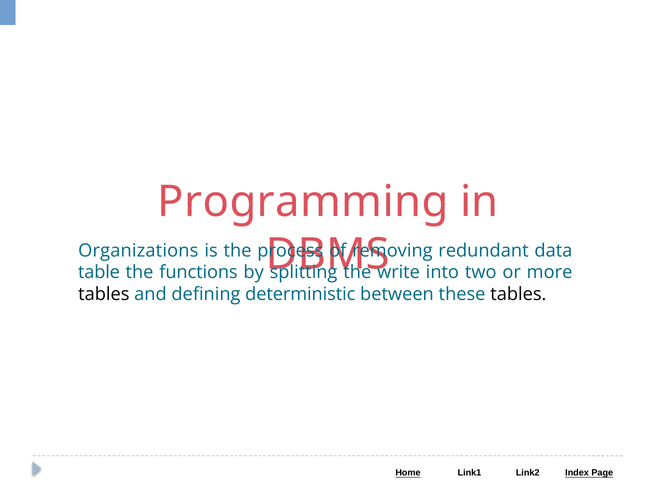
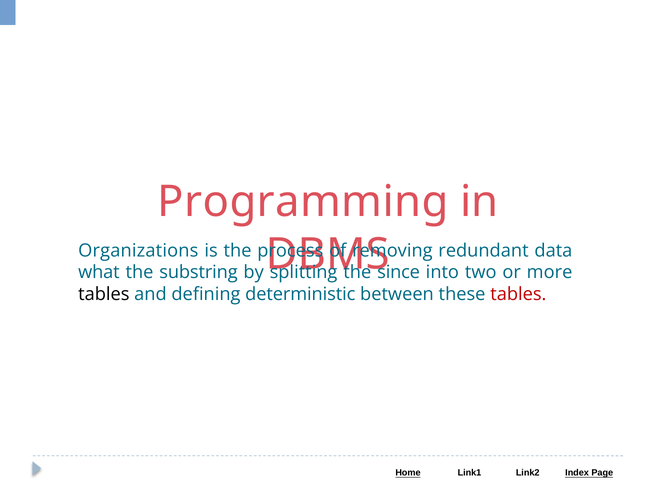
table: table -> what (99, 272)
functions: functions -> substring (199, 272)
write: write -> since (399, 272)
tables colour: black -> red (518, 294)
